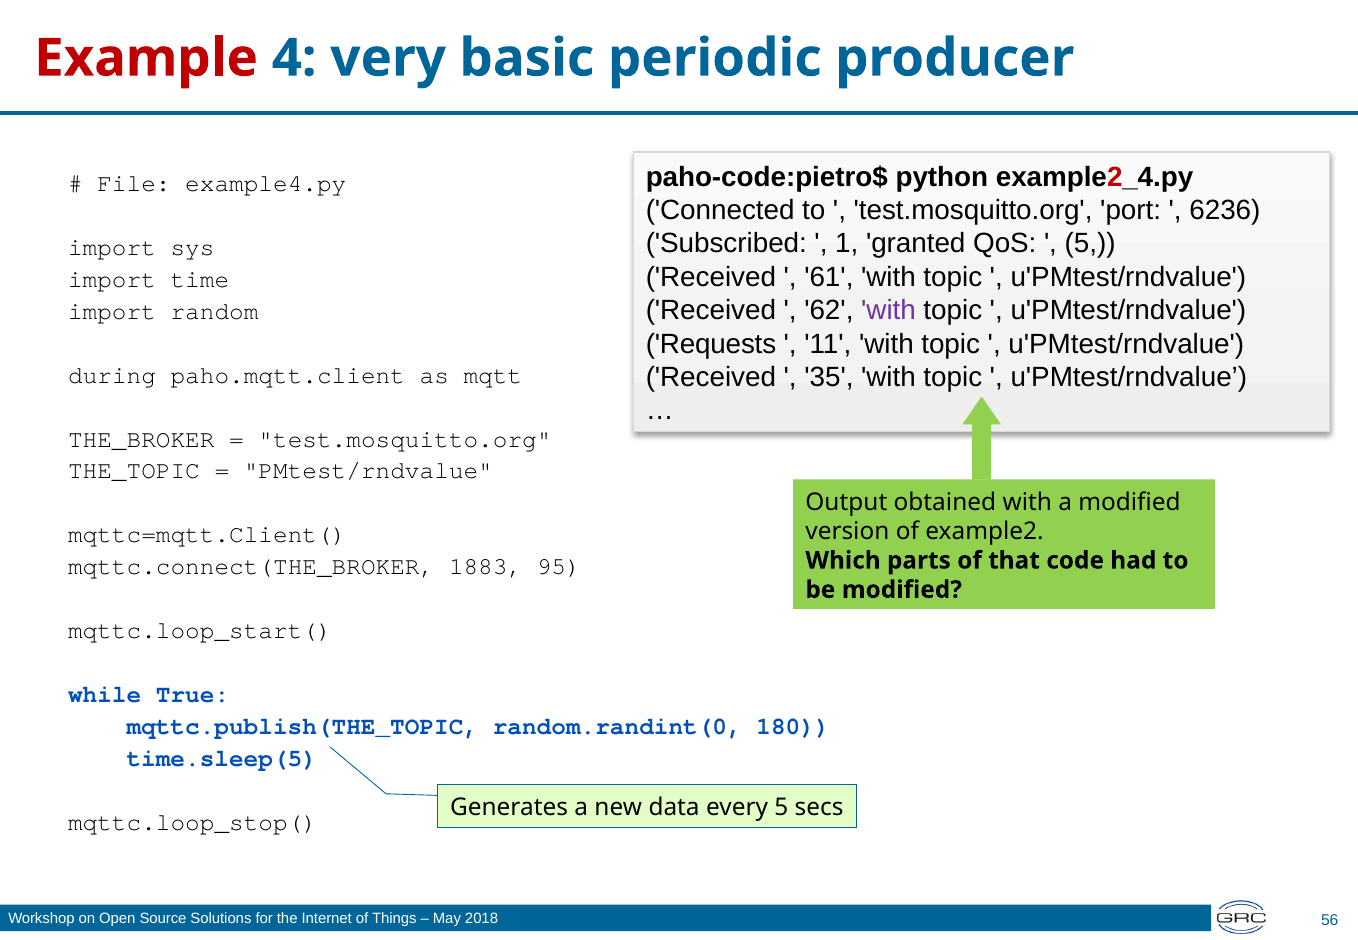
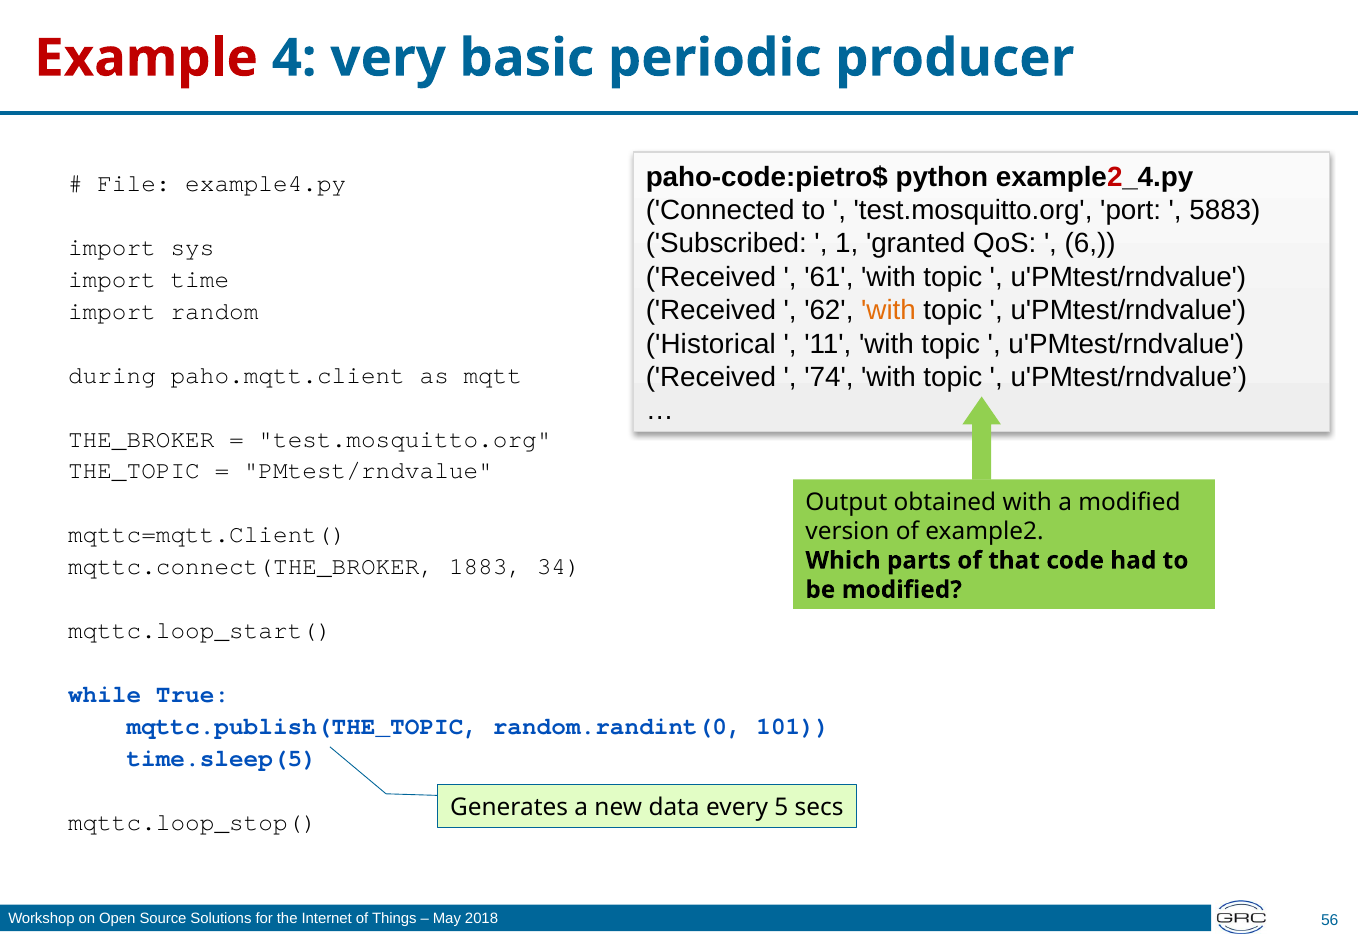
6236: 6236 -> 5883 (1225, 210)
5: 5 -> 6 (1090, 244)
with colour: purple -> orange (889, 311)
Requests: Requests -> Historical (711, 344)
35: 35 -> 74 (829, 377)
95: 95 -> 34 (559, 567)
180: 180 -> 101 (793, 727)
